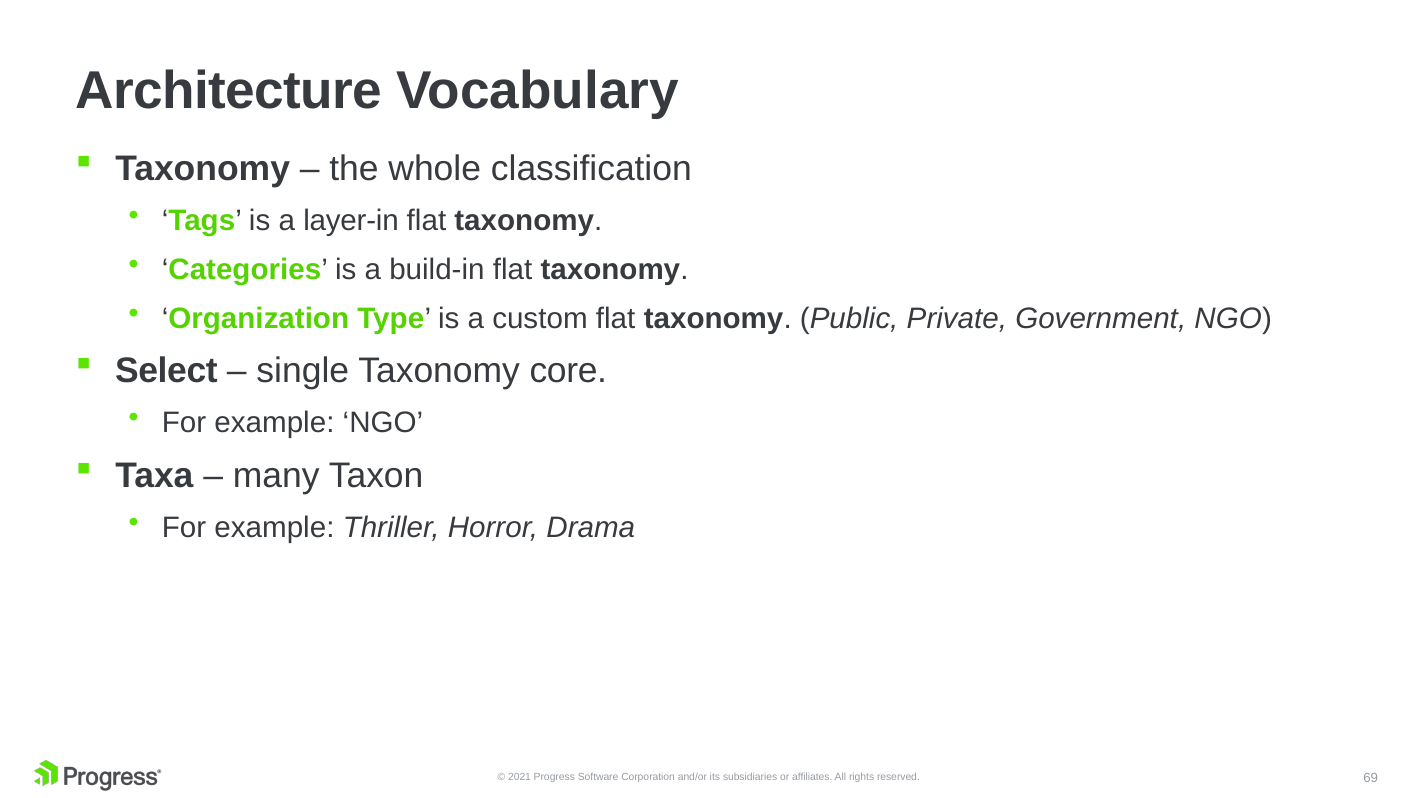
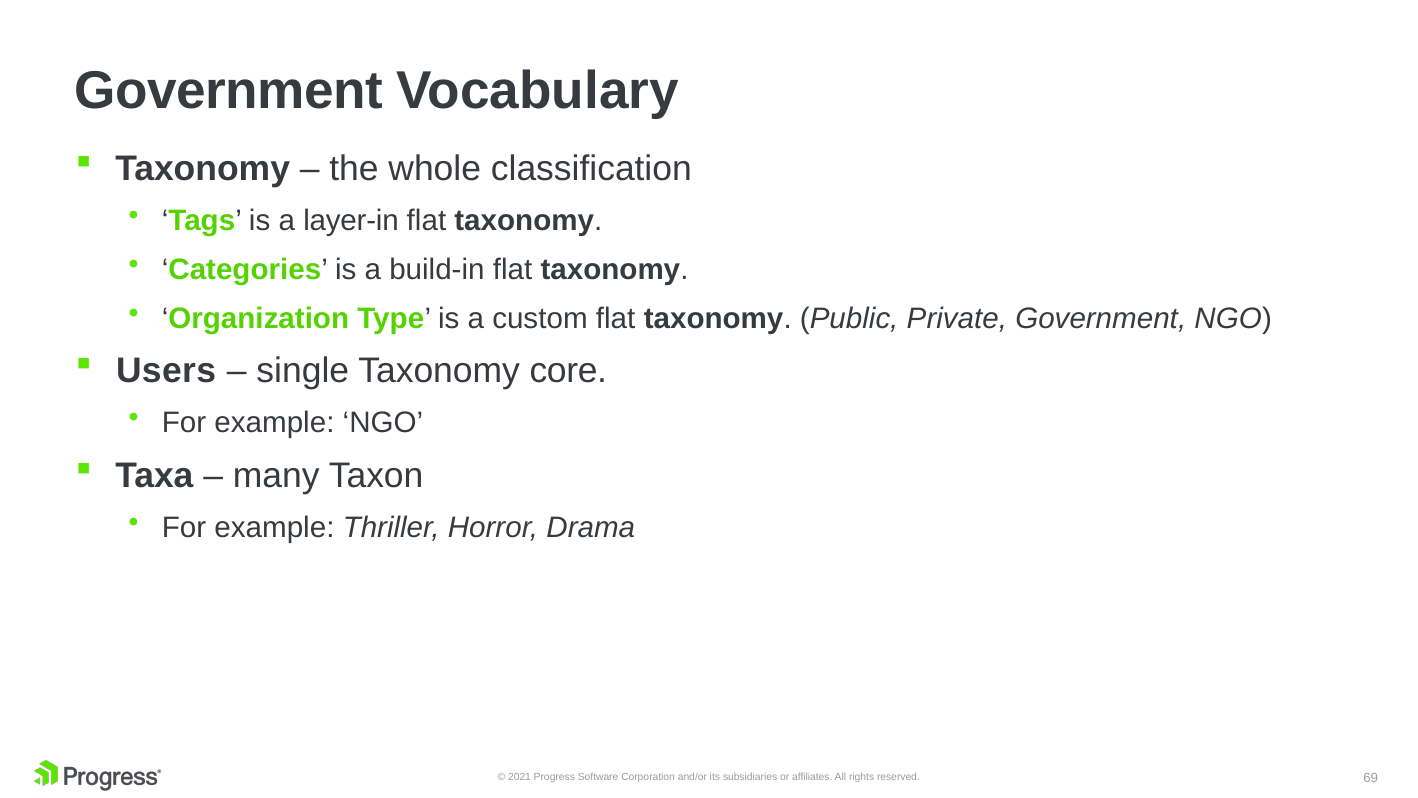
Architecture: Architecture -> Government (229, 91)
Select: Select -> Users (166, 371)
